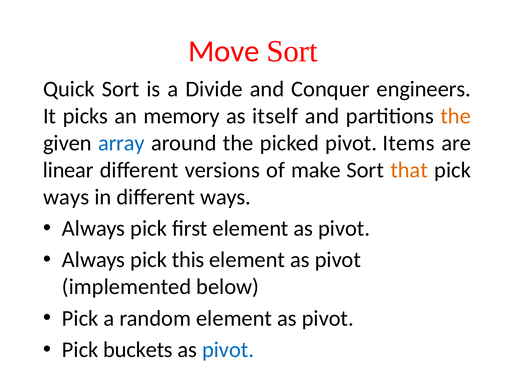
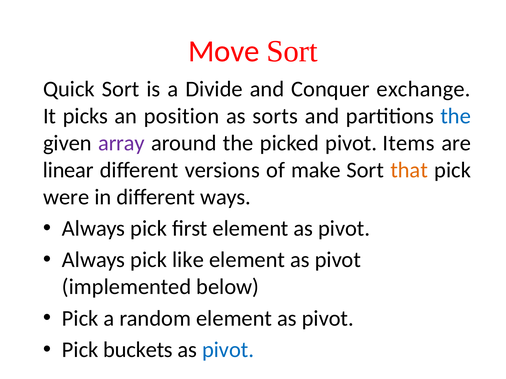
engineers: engineers -> exchange (424, 89)
memory: memory -> position (181, 116)
itself: itself -> sorts (275, 116)
the colour: orange -> blue (456, 116)
array colour: blue -> purple (121, 143)
ways: ways -> were (66, 197)
this: this -> like (188, 260)
